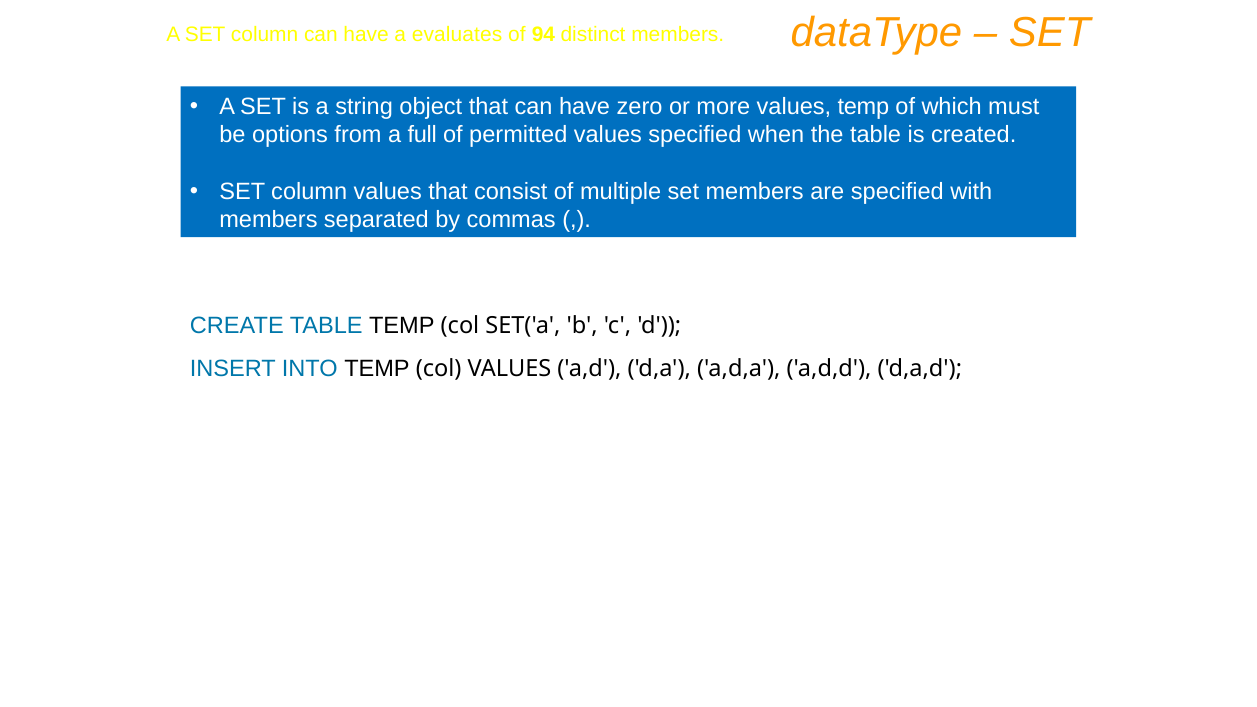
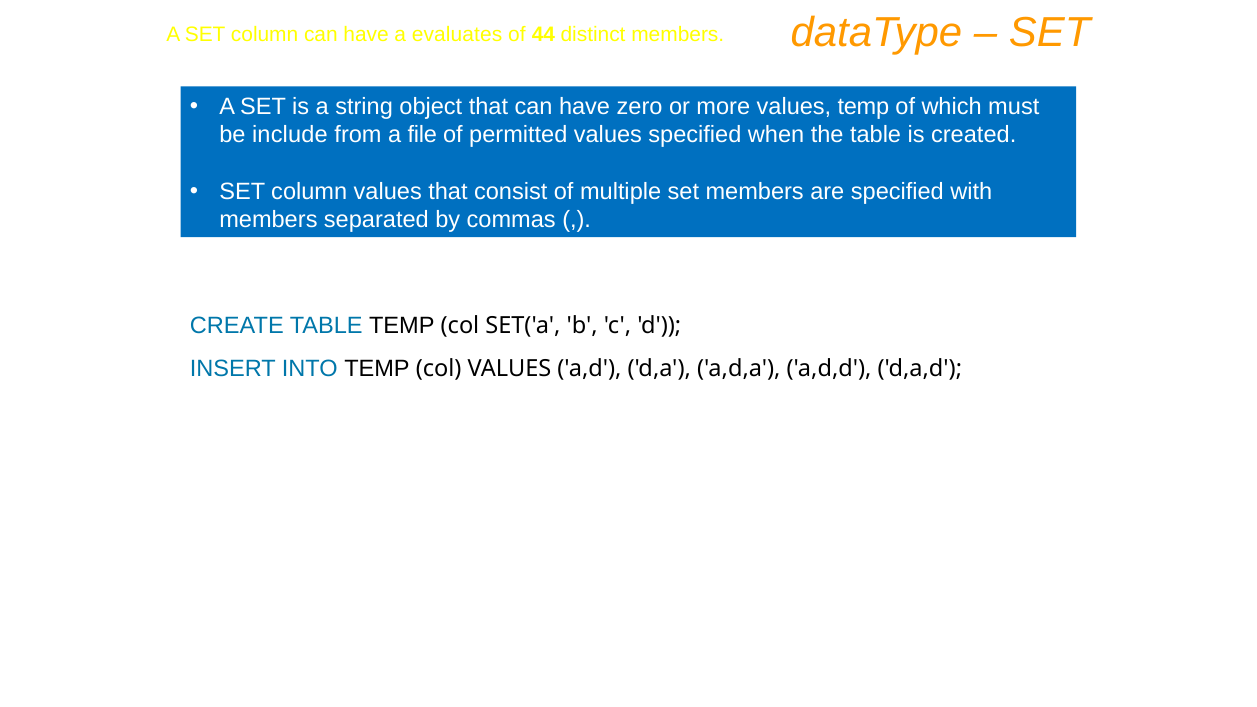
94: 94 -> 44 (543, 35)
options: options -> include (290, 135)
full: full -> file (422, 135)
